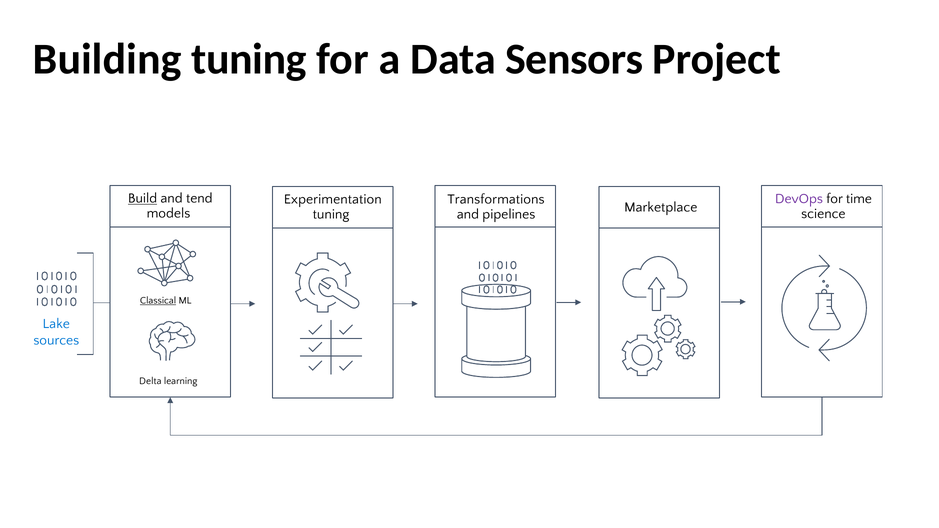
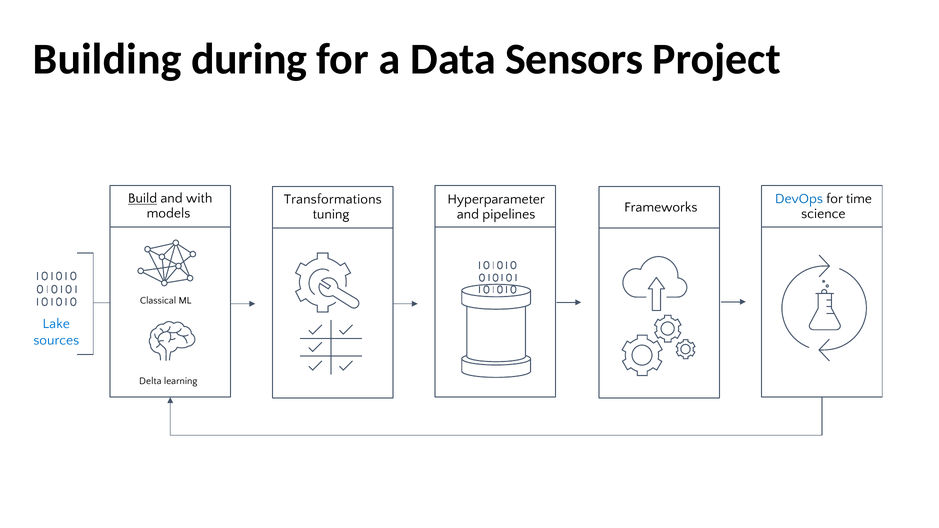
Building tuning: tuning -> during (249, 59)
tend: tend -> with (199, 198)
DevOps colour: purple -> blue (799, 199)
Experimentation: Experimentation -> Transformations (333, 199)
Transformations: Transformations -> Hyperparameter (496, 199)
Marketplace: Marketplace -> Frameworks (661, 207)
Classical underline: present -> none (158, 301)
